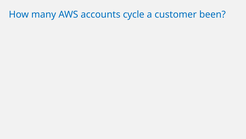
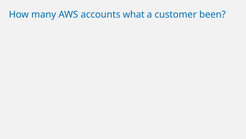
cycle: cycle -> what (134, 15)
